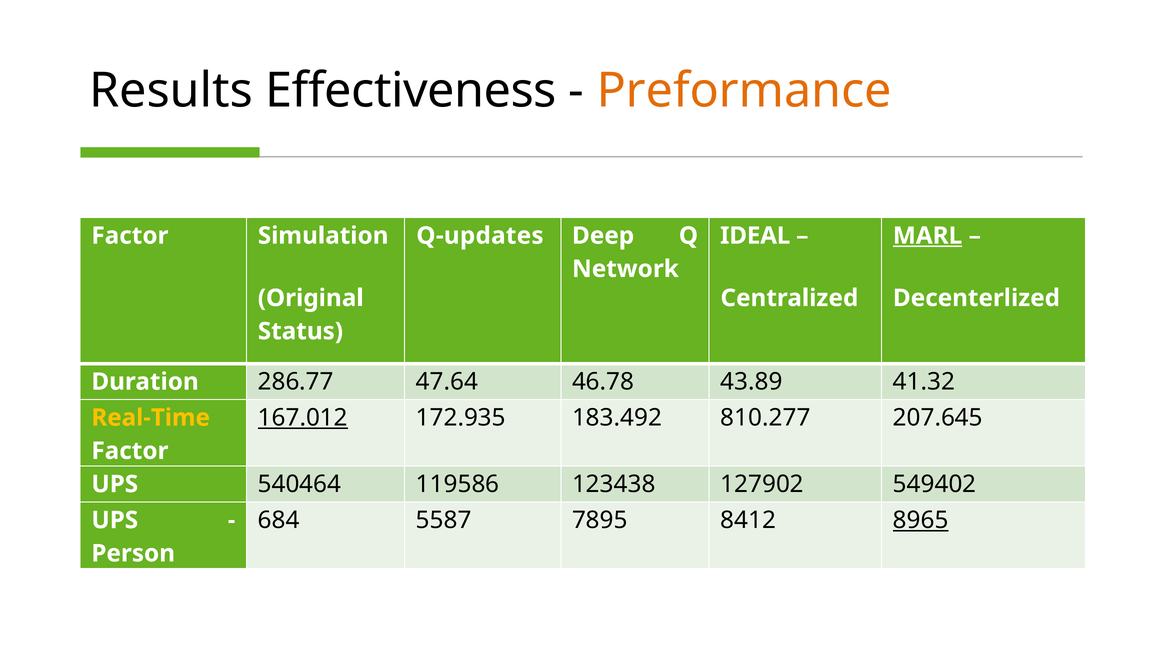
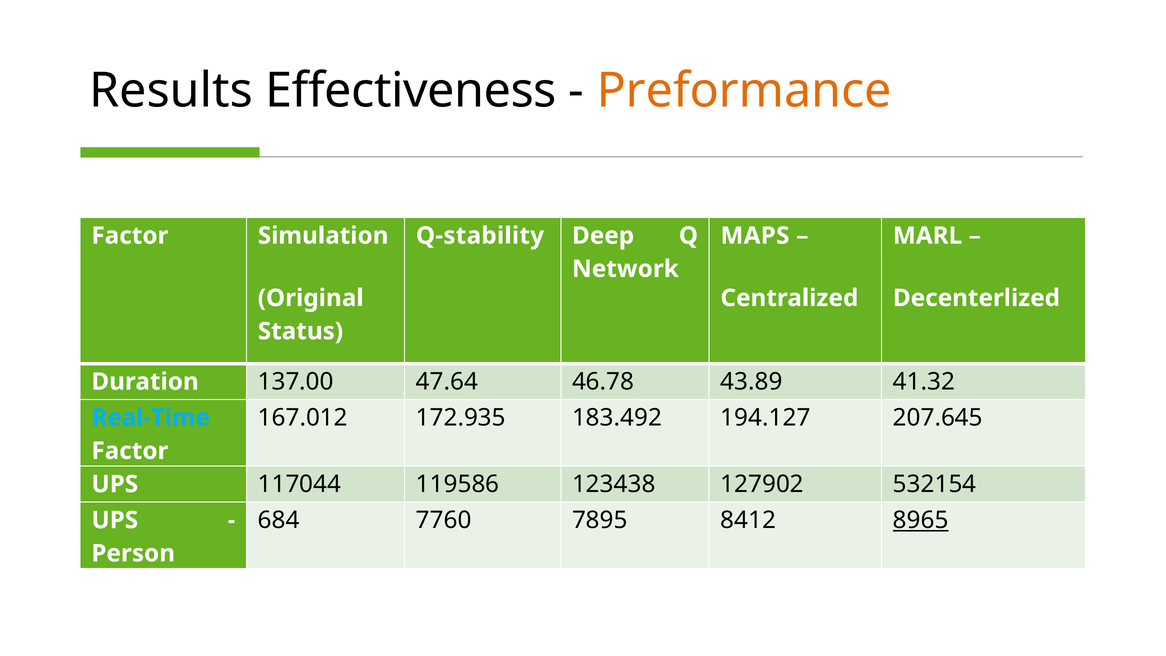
Q-updates: Q-updates -> Q-stability (480, 236)
IDEAL: IDEAL -> MAPS (755, 236)
MARL underline: present -> none (928, 236)
286.77: 286.77 -> 137.00 (296, 382)
167.012 underline: present -> none (303, 418)
810.277: 810.277 -> 194.127 (765, 418)
Real-Time colour: yellow -> light blue (151, 418)
540464: 540464 -> 117044 (299, 484)
549402: 549402 -> 532154 (935, 484)
5587: 5587 -> 7760 (444, 520)
